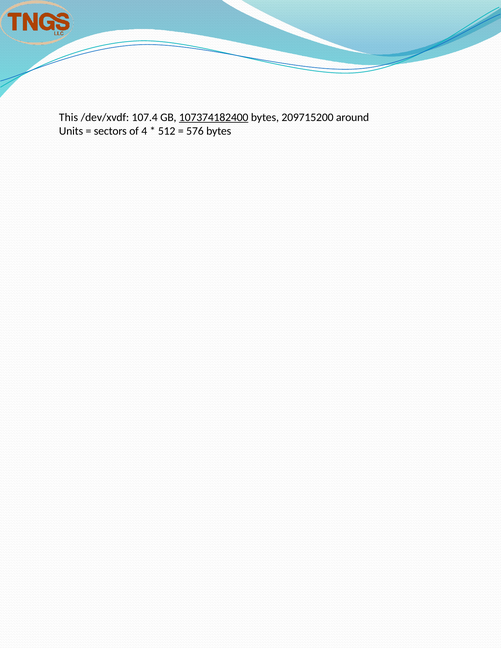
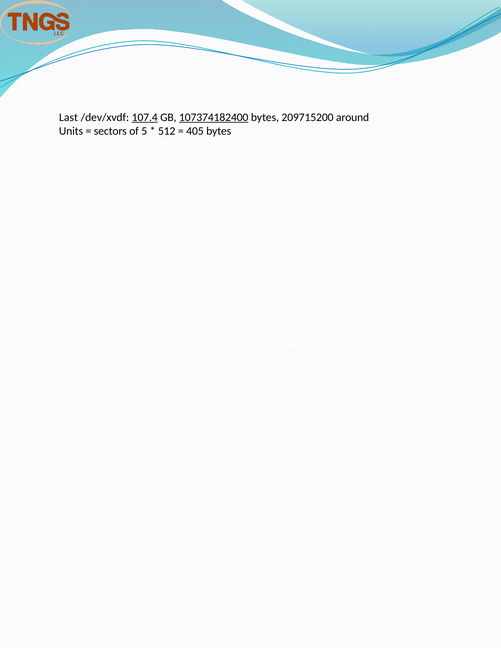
This: This -> Last (68, 117)
107.4 underline: none -> present (145, 117)
4: 4 -> 5 (144, 131)
576: 576 -> 405 (195, 131)
